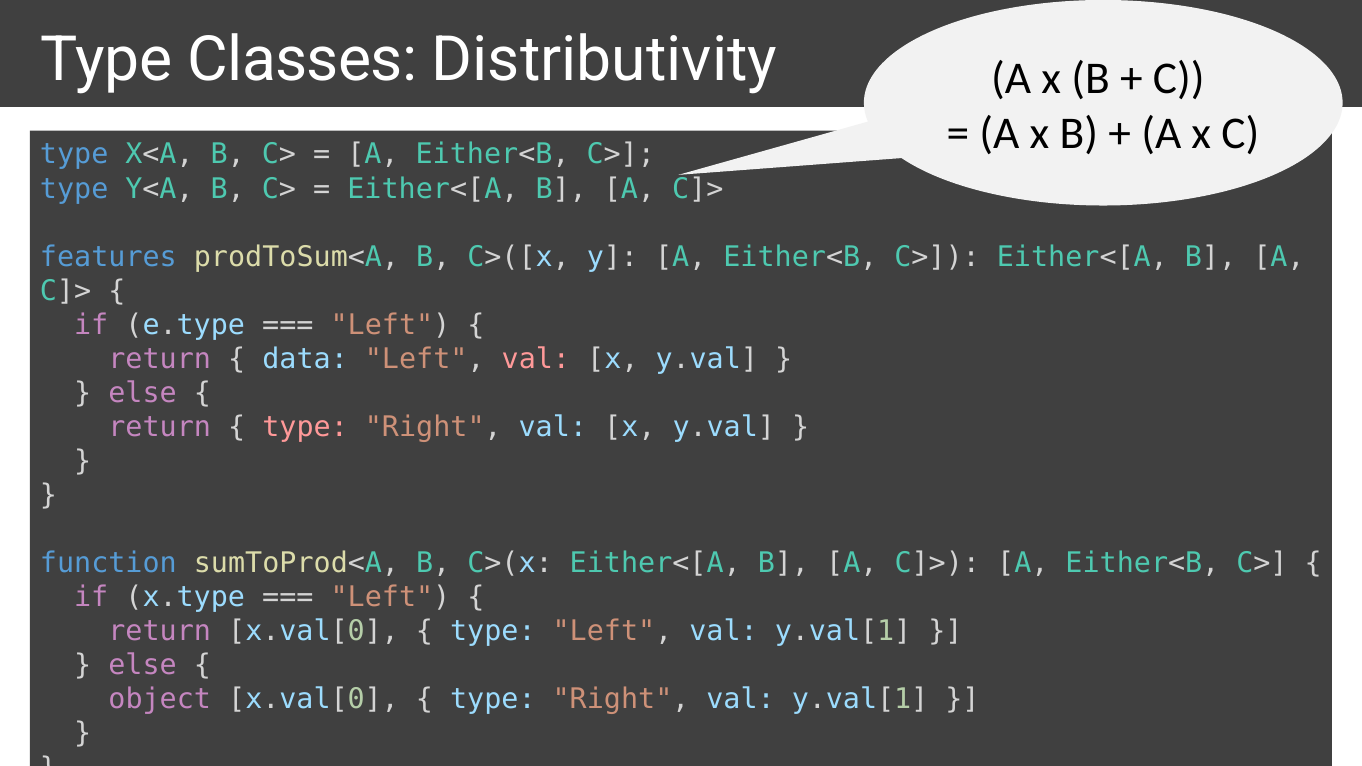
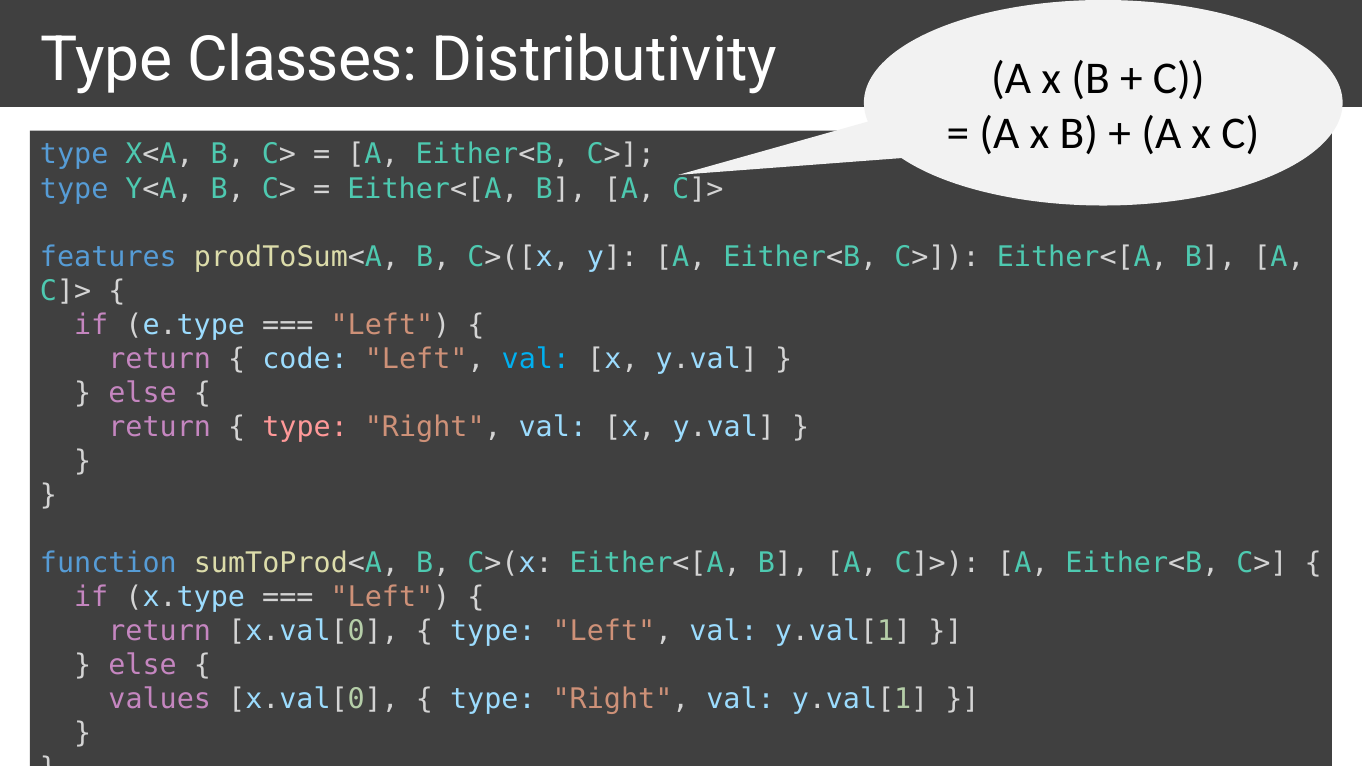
data: data -> code (305, 359)
val colour: pink -> light blue (536, 359)
object: object -> values (160, 700)
